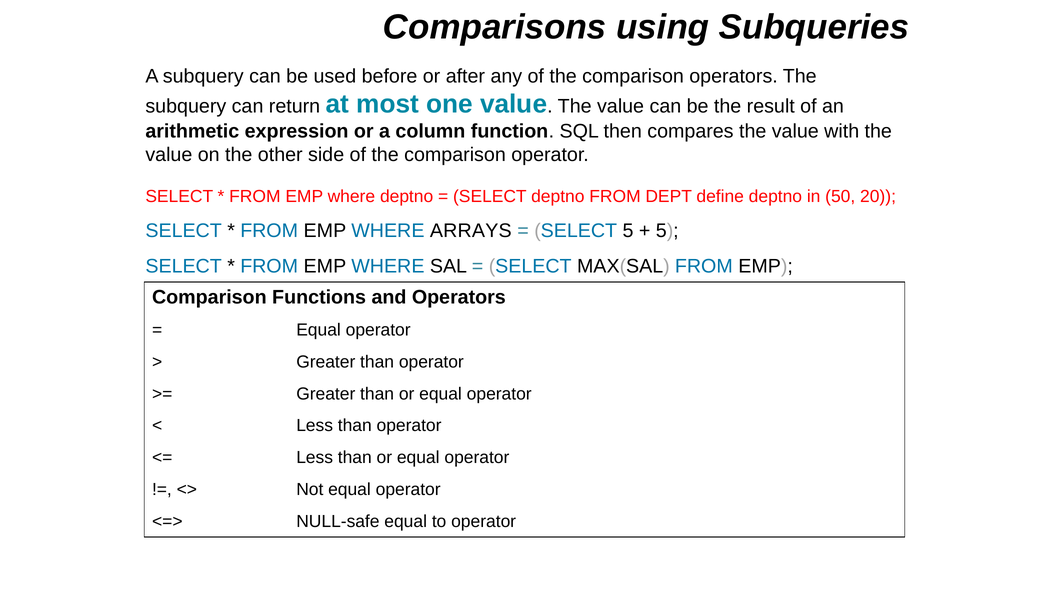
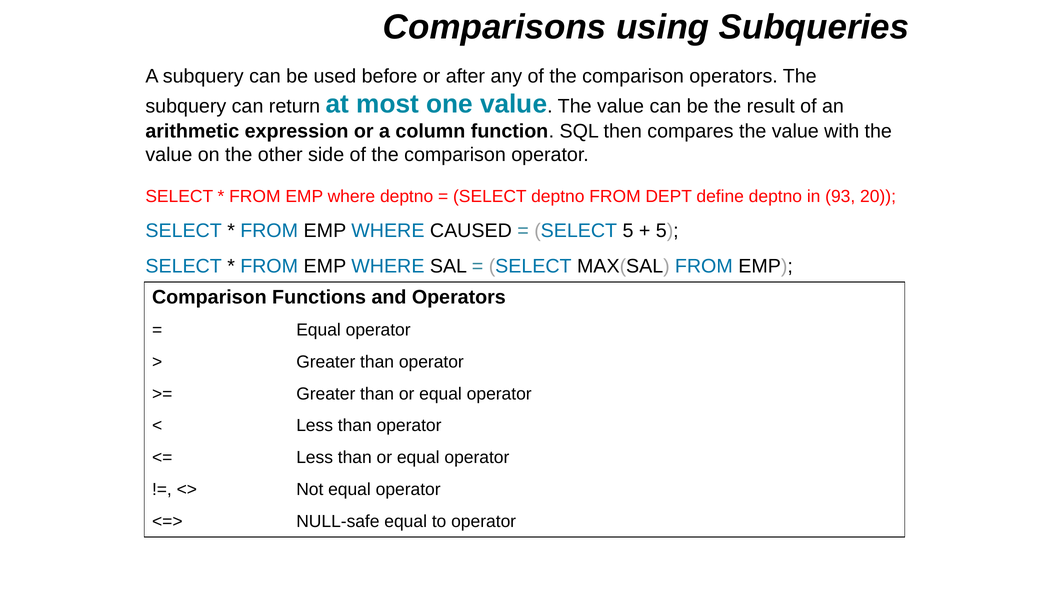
50: 50 -> 93 (840, 197)
ARRAYS: ARRAYS -> CAUSED (471, 231)
